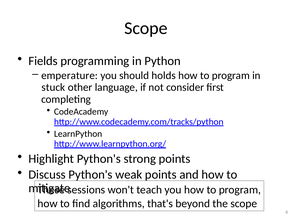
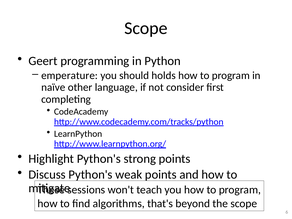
Fields: Fields -> Geert (43, 61)
stuck: stuck -> naïve (53, 87)
